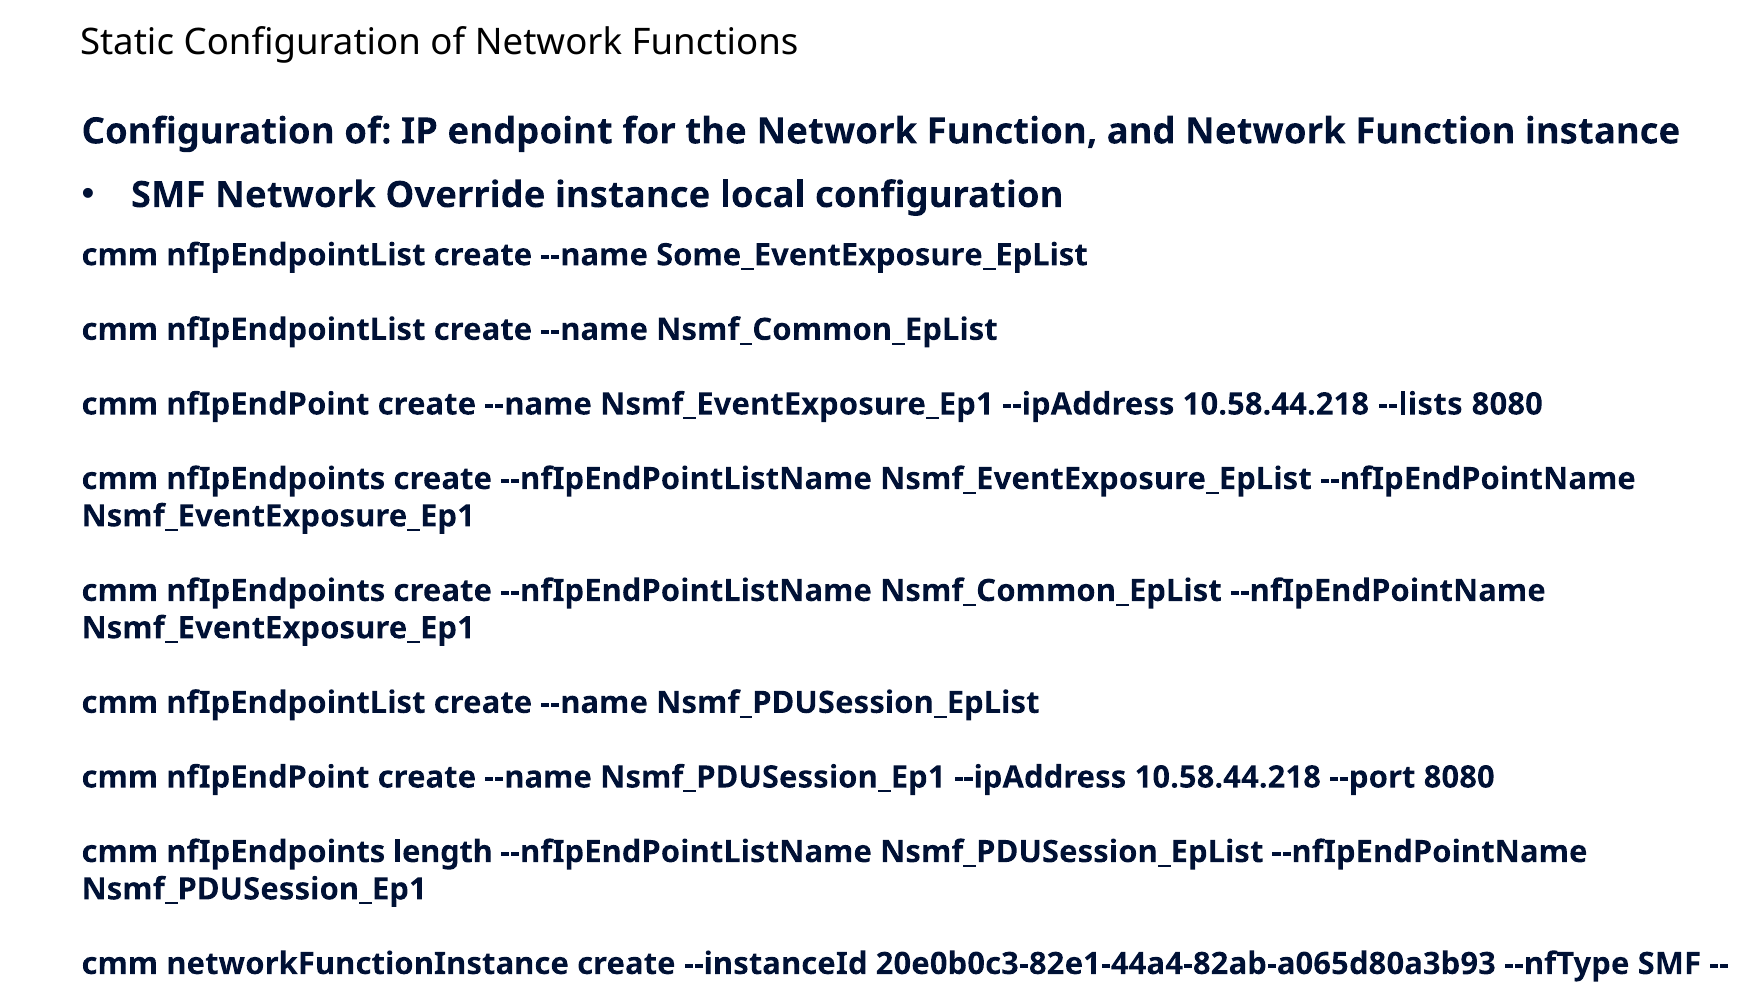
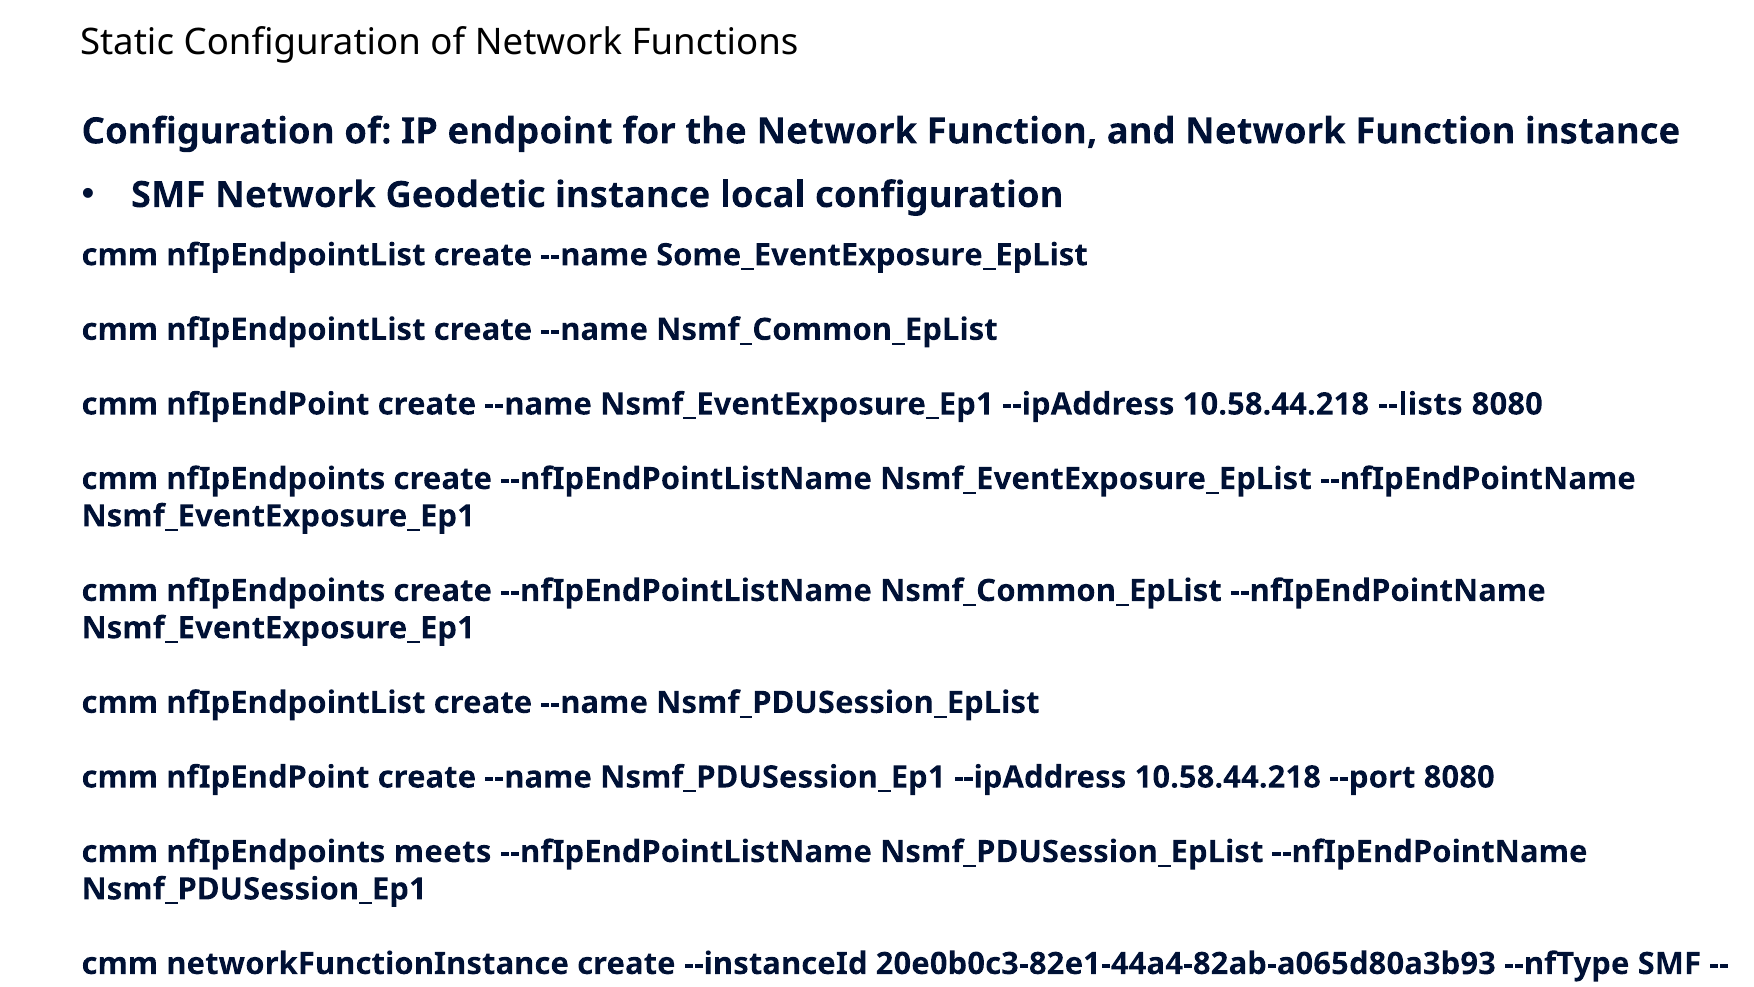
Override: Override -> Geodetic (466, 195)
length: length -> meets (443, 852)
